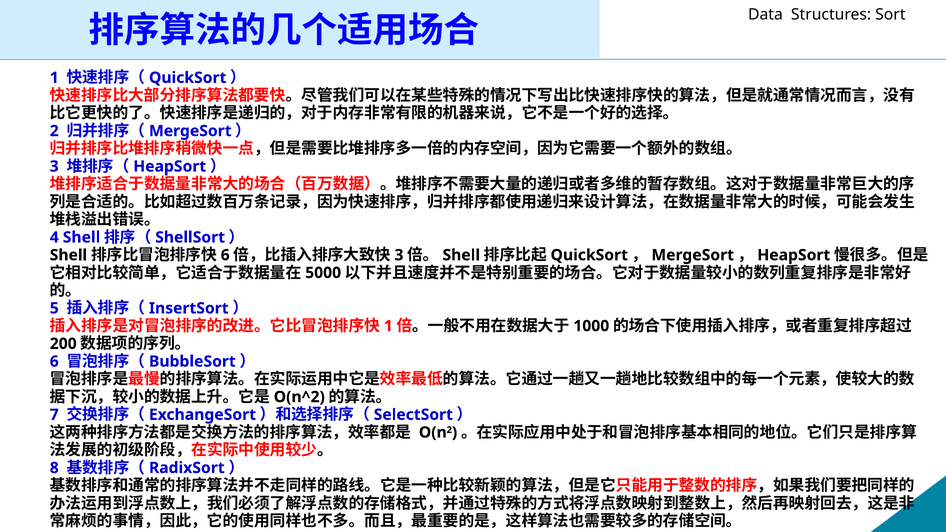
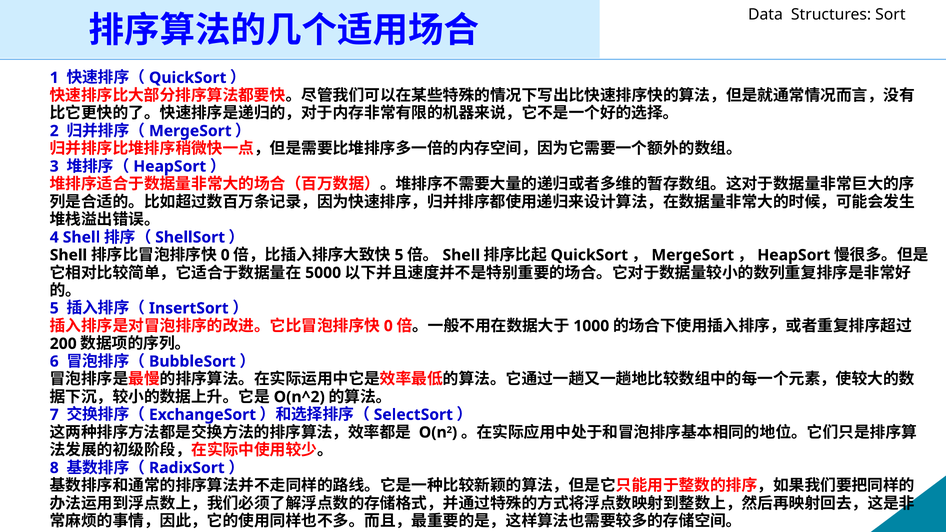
6: 6 -> 0 (225, 255)
3: 3 -> 5 (399, 255)
1: 1 -> 0 (388, 326)
